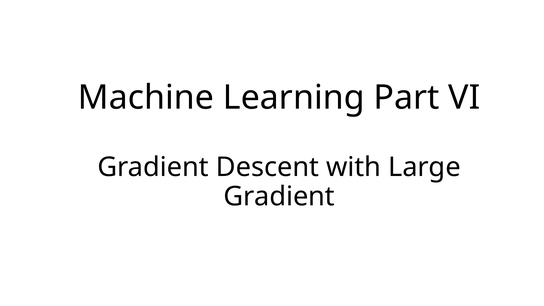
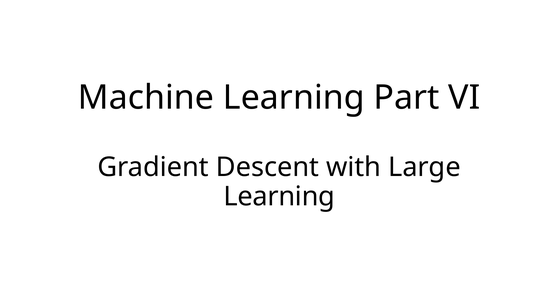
Gradient: Gradient -> Learning (279, 197)
